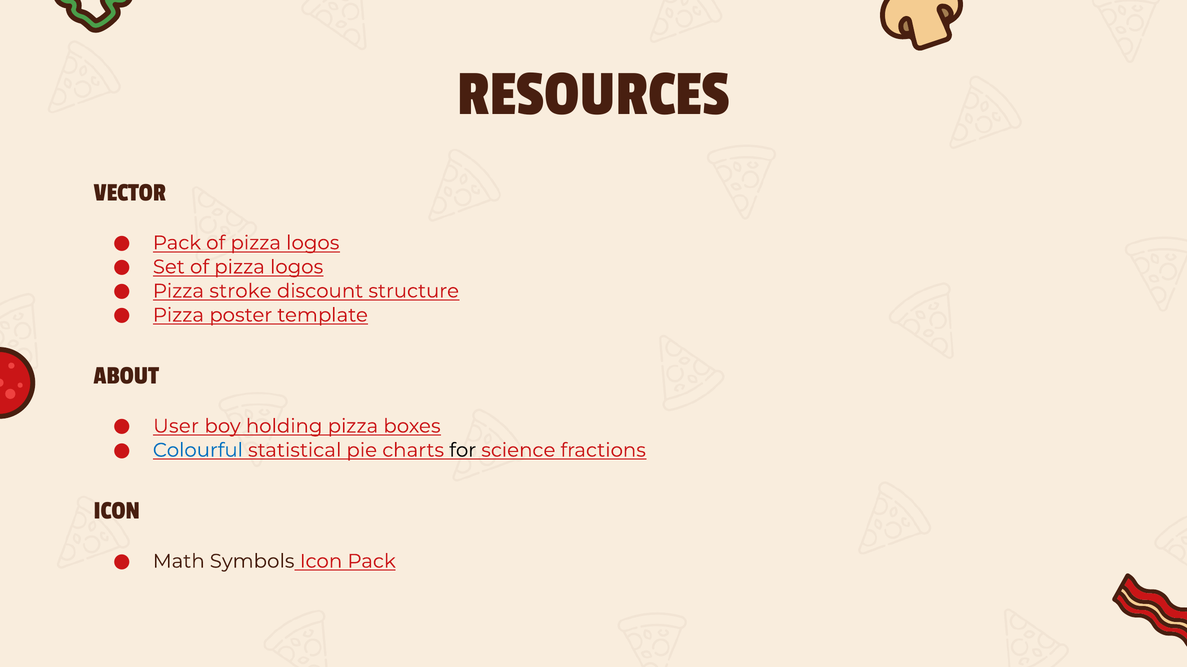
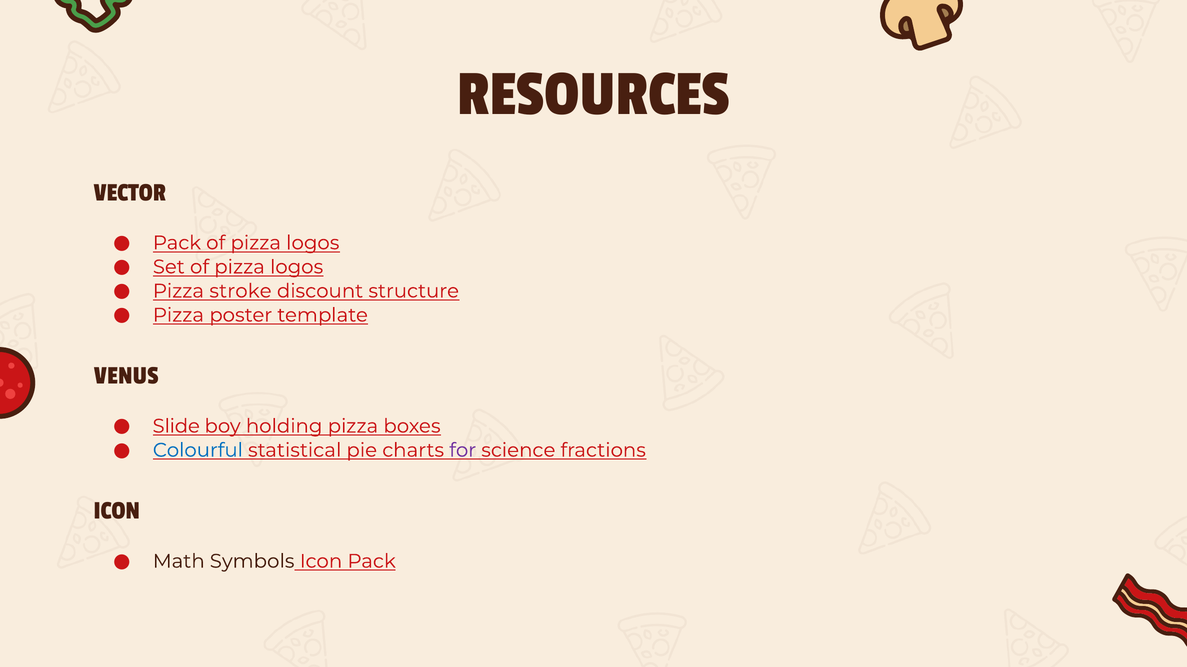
ABOUT: ABOUT -> VENUS (126, 376)
User: User -> Slide (176, 427)
for colour: black -> purple (463, 451)
